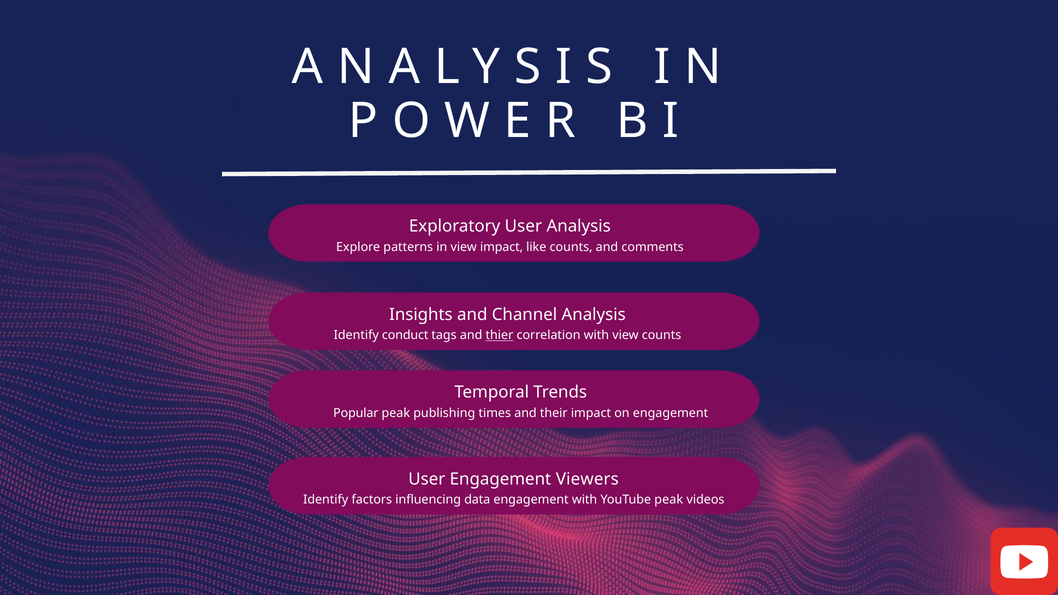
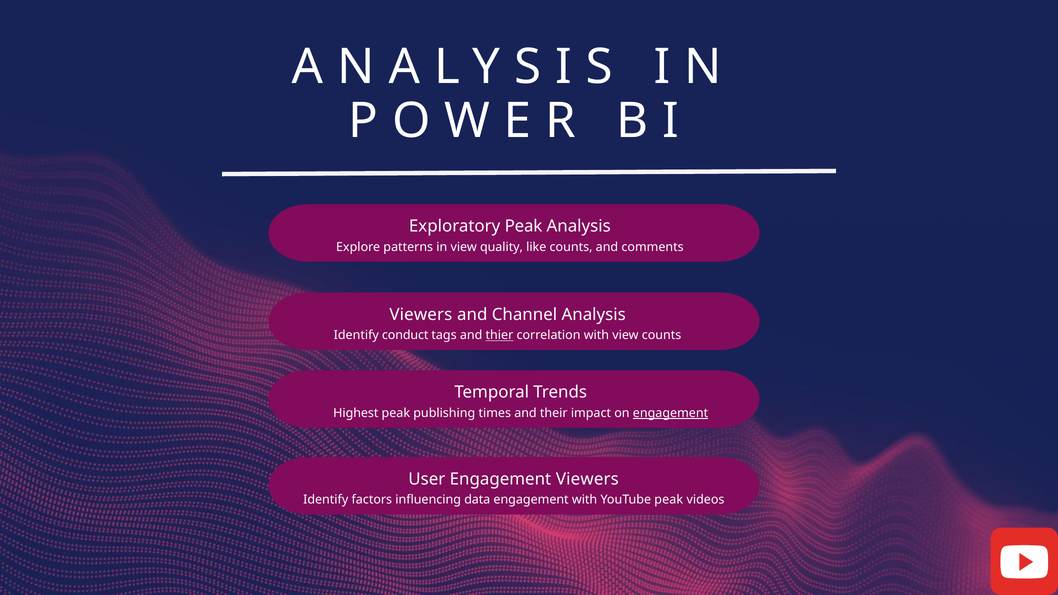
Exploratory User: User -> Peak (524, 226)
view impact: impact -> quality (501, 247)
Insights: Insights -> Viewers (421, 315)
Popular: Popular -> Highest (356, 413)
engagement underline: none -> present (671, 413)
